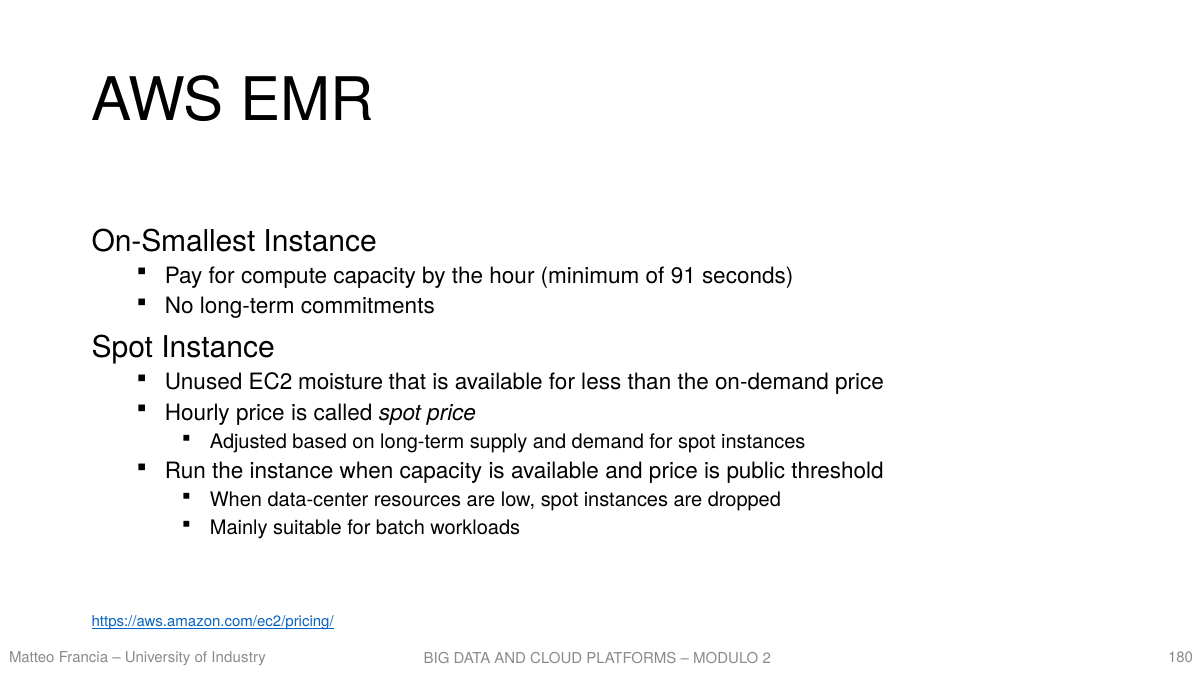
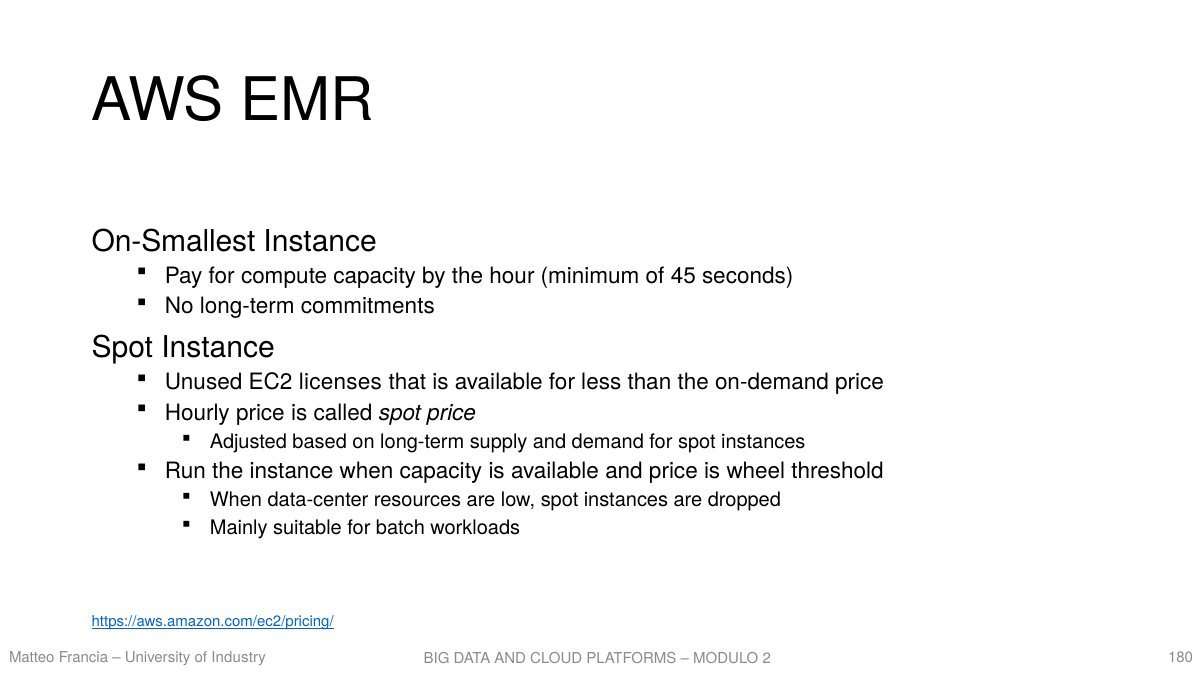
91: 91 -> 45 (683, 276)
moisture: moisture -> licenses (340, 382)
public: public -> wheel (756, 471)
